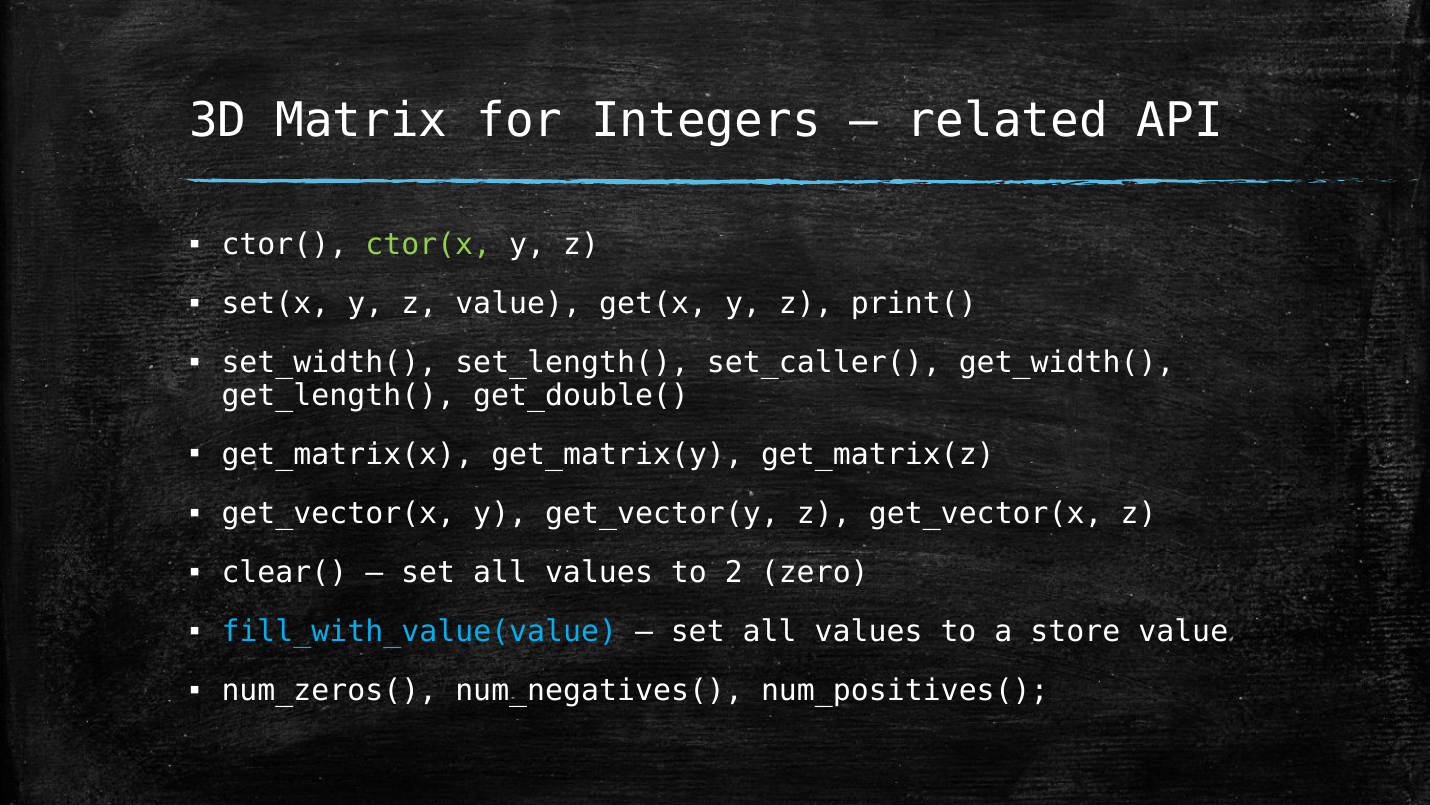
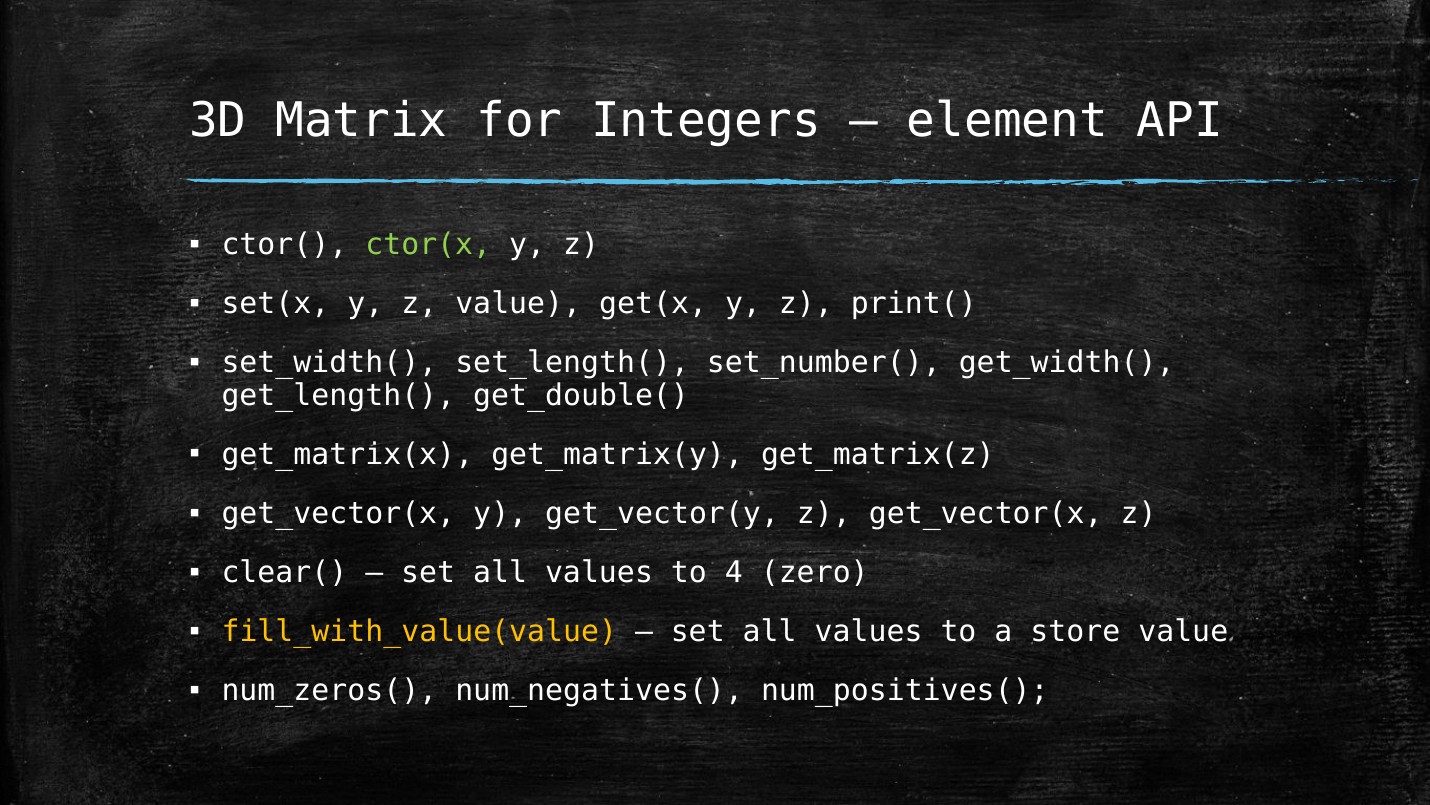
related: related -> element (1007, 121)
set_caller(: set_caller( -> set_number( (824, 363)
2: 2 -> 4 (734, 572)
fill_with_value(value colour: light blue -> yellow (419, 631)
